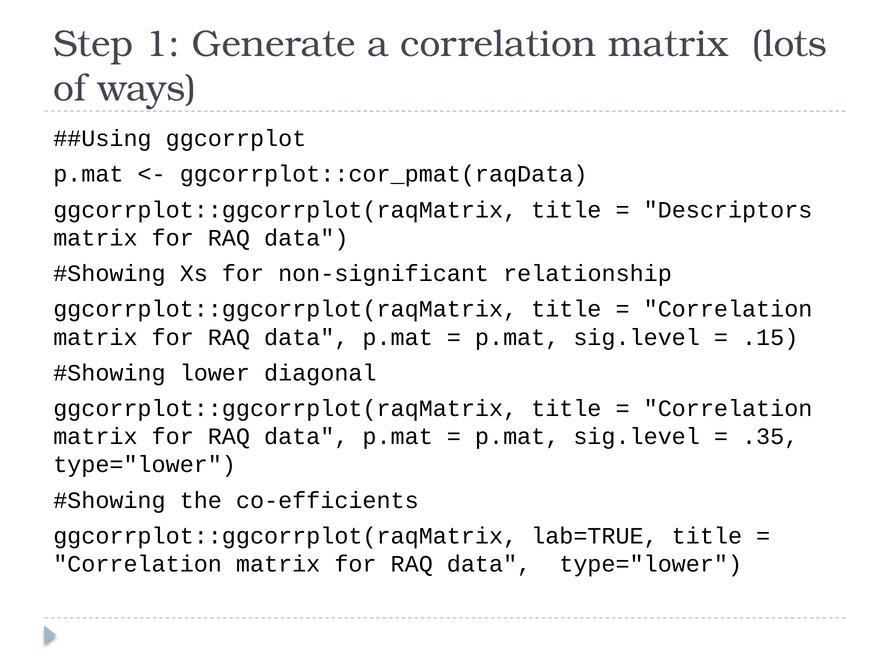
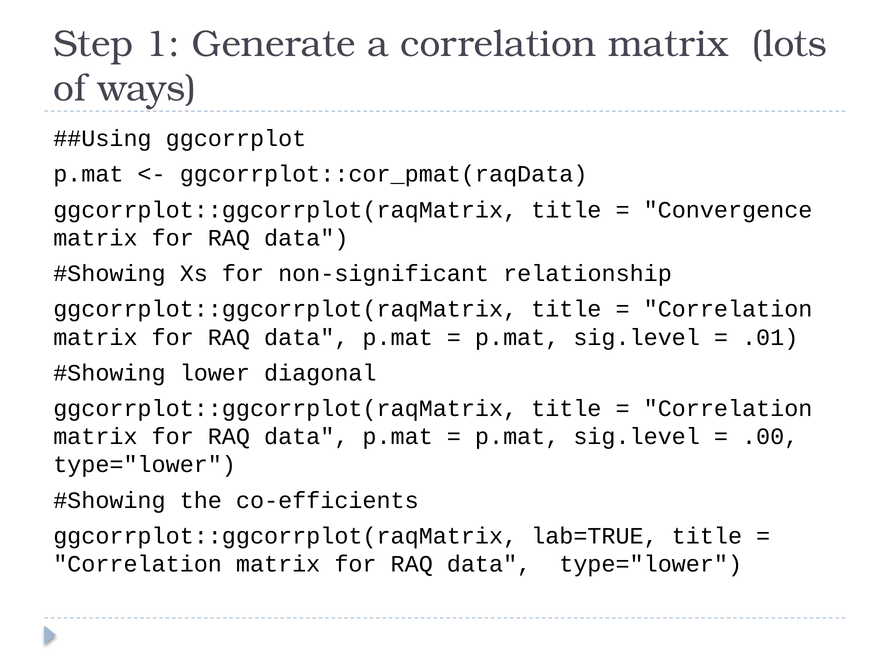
Descriptors: Descriptors -> Convergence (728, 210)
.15: .15 -> .01 (770, 338)
.35: .35 -> .00 (770, 437)
